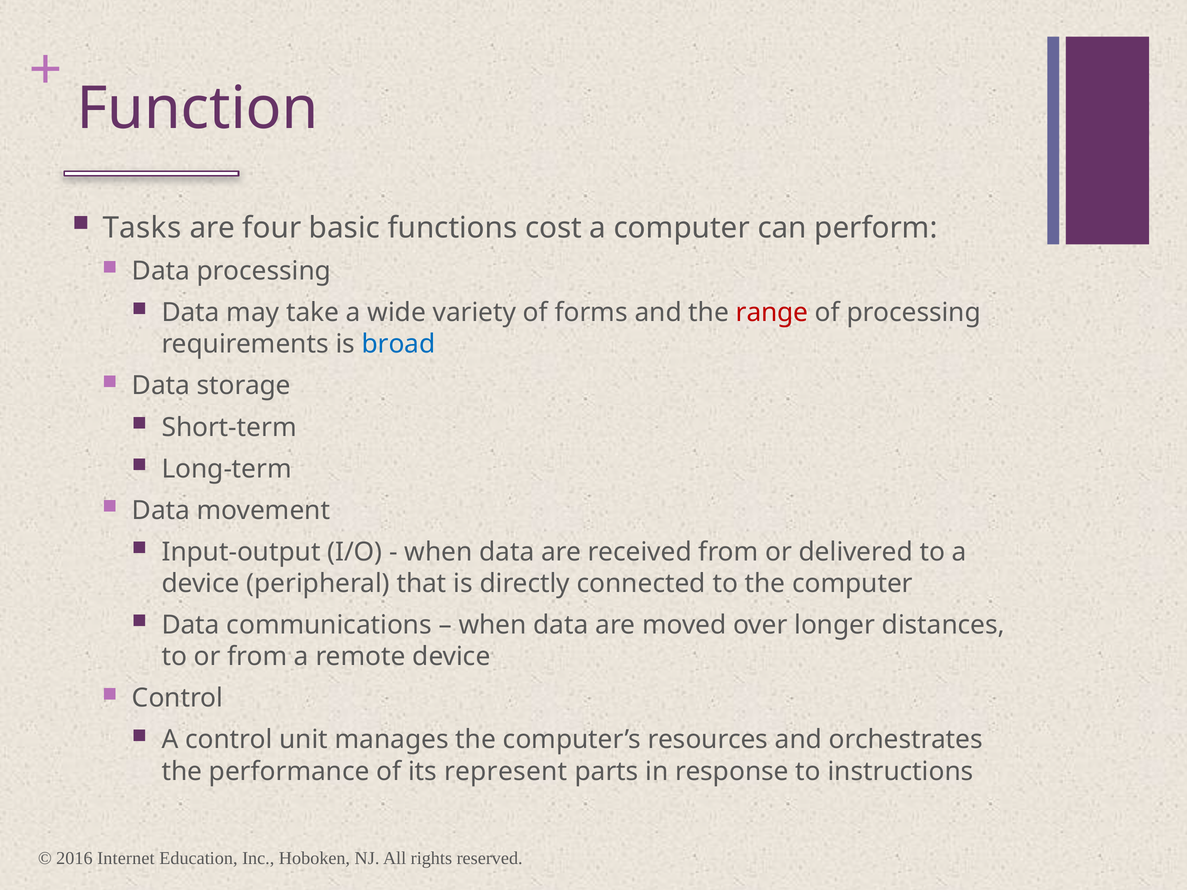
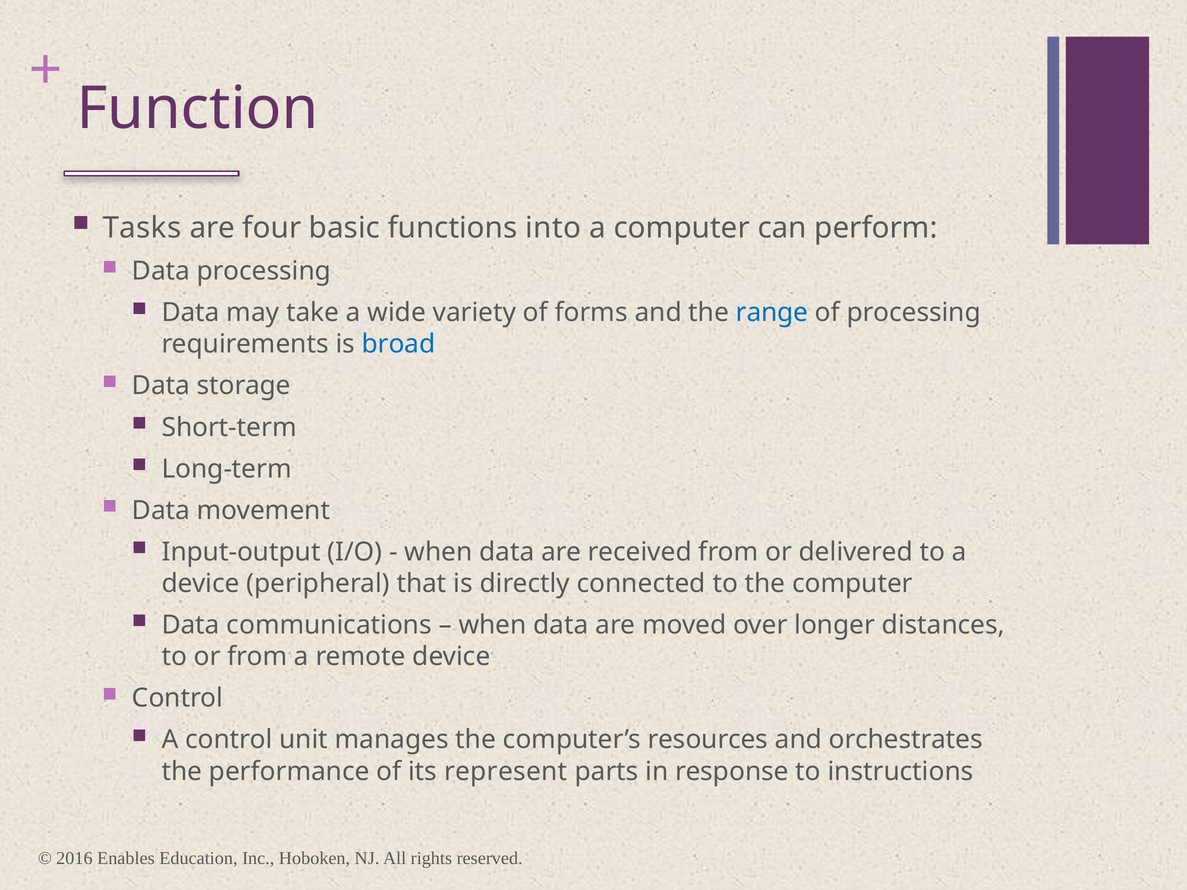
cost: cost -> into (553, 228)
range colour: red -> blue (772, 313)
Internet: Internet -> Enables (126, 859)
